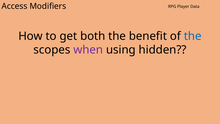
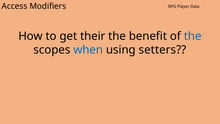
both: both -> their (93, 36)
when colour: purple -> blue (88, 50)
hidden: hidden -> setters (162, 50)
